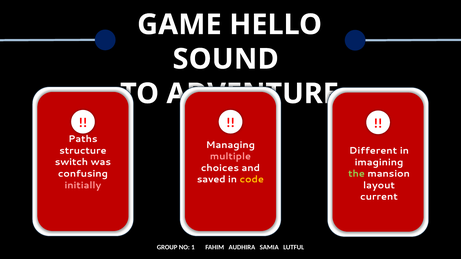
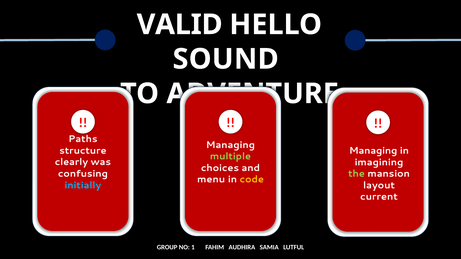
GAME: GAME -> VALID (180, 25)
Different: Different -> Managing (373, 151)
multiple colour: pink -> light green (230, 157)
switch: switch -> clearly (71, 162)
saved: saved -> menu (211, 180)
initially colour: pink -> light blue (83, 185)
